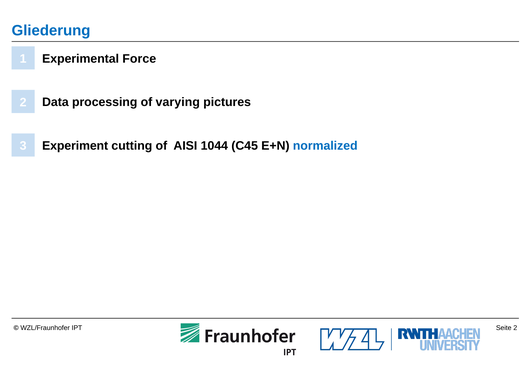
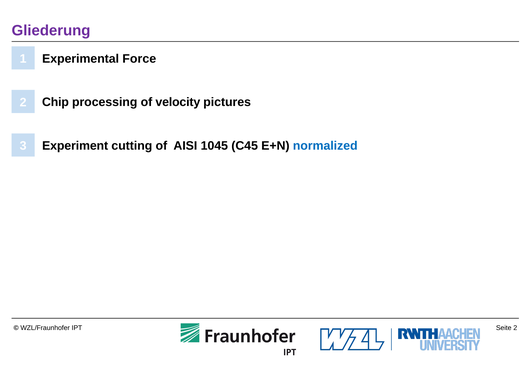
Gliederung colour: blue -> purple (51, 31)
Data: Data -> Chip (55, 102)
varying: varying -> velocity (178, 102)
1044: 1044 -> 1045 (214, 146)
